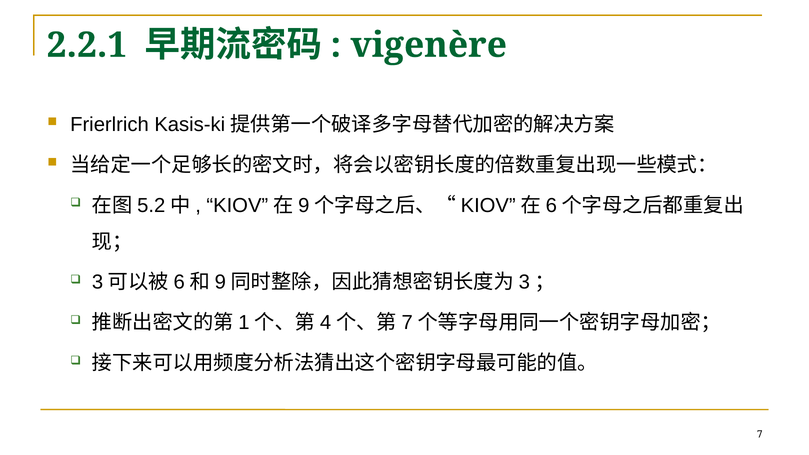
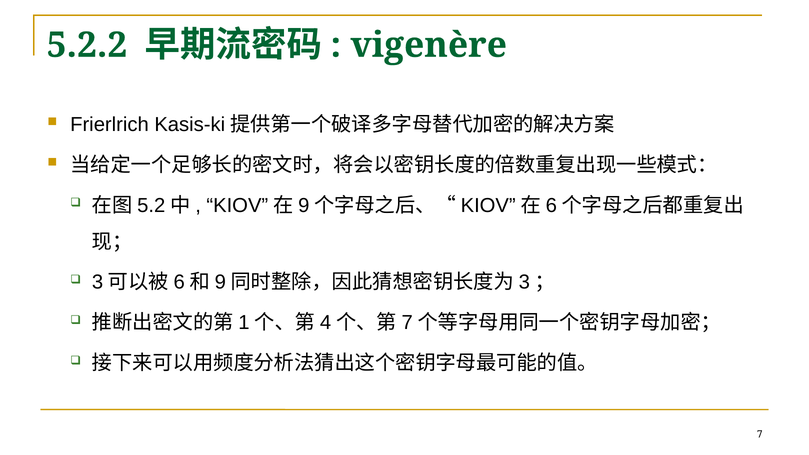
2.2.1: 2.2.1 -> 5.2.2 (87, 45)
